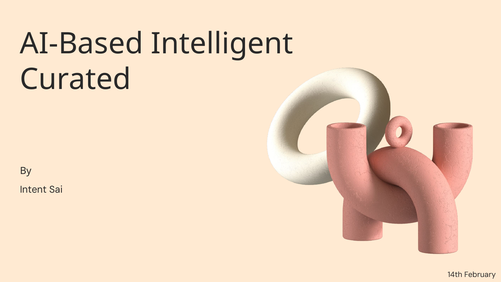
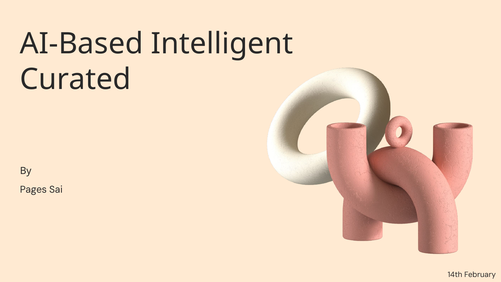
Intent: Intent -> Pages (33, 189)
